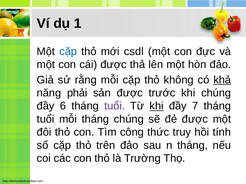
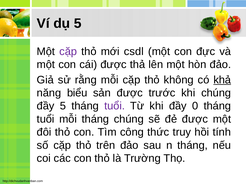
dụ 1: 1 -> 5 (78, 23)
cặp colour: blue -> purple (68, 52)
phải: phải -> biểu (77, 93)
đầy 6: 6 -> 5 (63, 106)
khi underline: present -> none (157, 106)
7: 7 -> 0 (195, 106)
